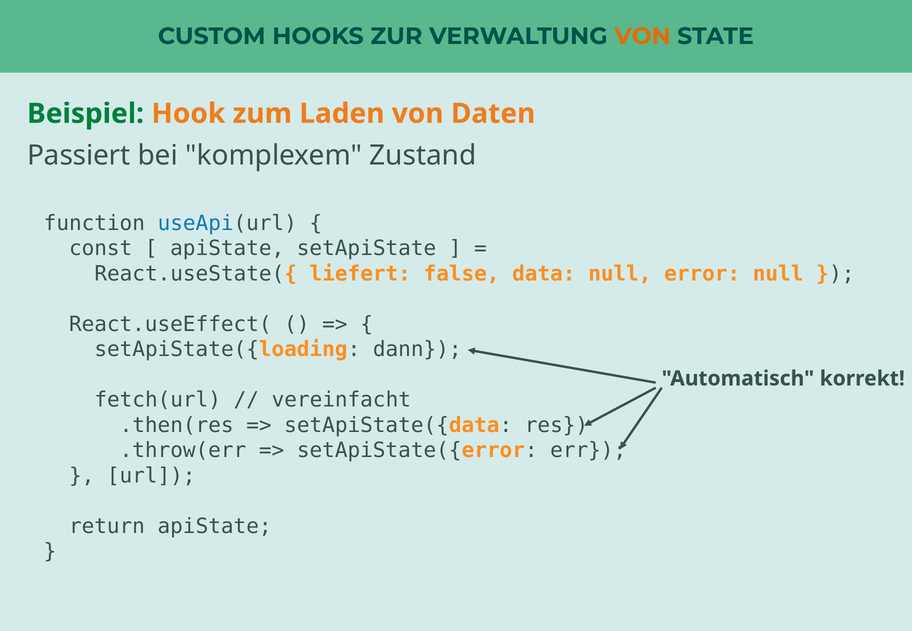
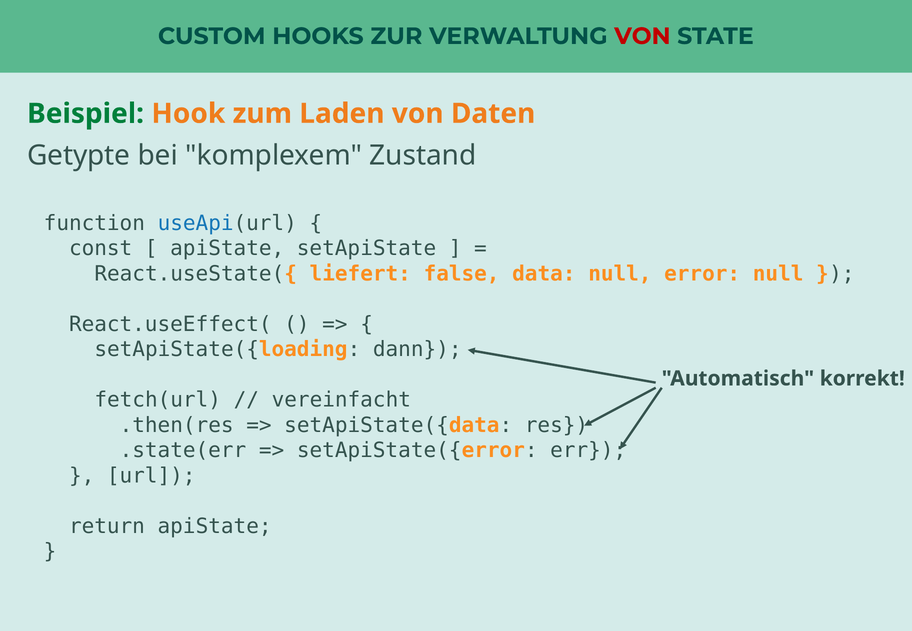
VON colour: orange -> red (642, 36)
Passiert: Passiert -> Getypte (79, 156)
.throw(err: .throw(err -> .state(err (183, 451)
